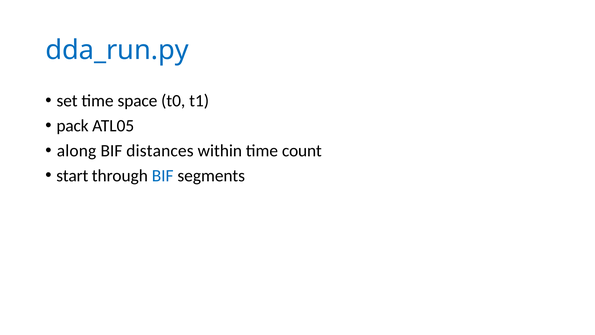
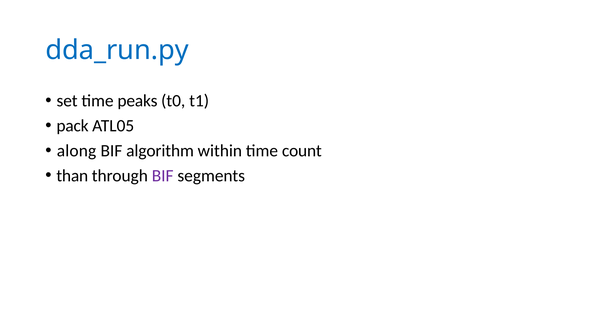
space: space -> peaks (138, 101)
distances: distances -> algorithm (160, 150)
start: start -> than (72, 175)
BIF colour: blue -> purple (163, 175)
